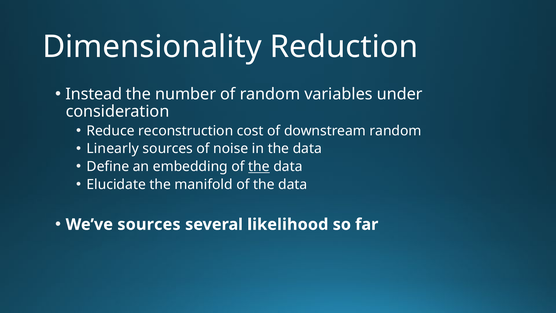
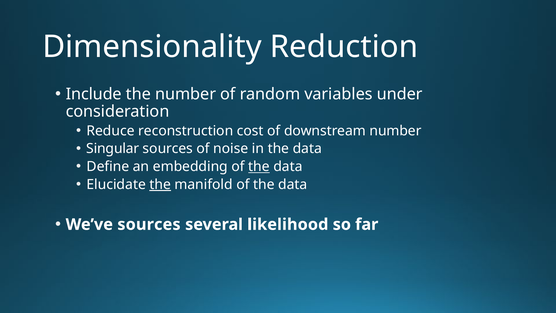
Instead: Instead -> Include (94, 94)
downstream random: random -> number (396, 131)
Linearly: Linearly -> Singular (113, 149)
the underline: none -> present (160, 184)
